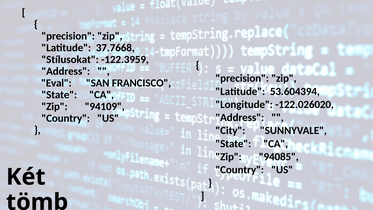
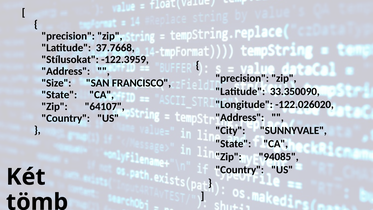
Eval: Eval -> Size (56, 83)
53.604394: 53.604394 -> 33.350090 (295, 91)
94109: 94109 -> 64107 (105, 106)
